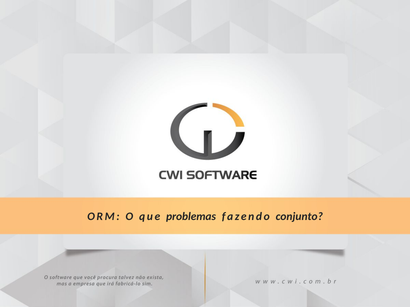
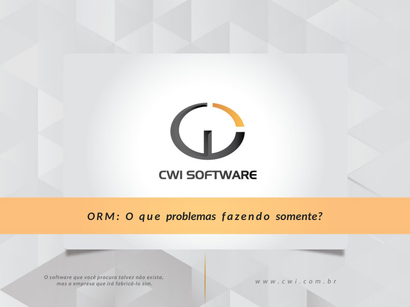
conjunto: conjunto -> somente (299, 217)
